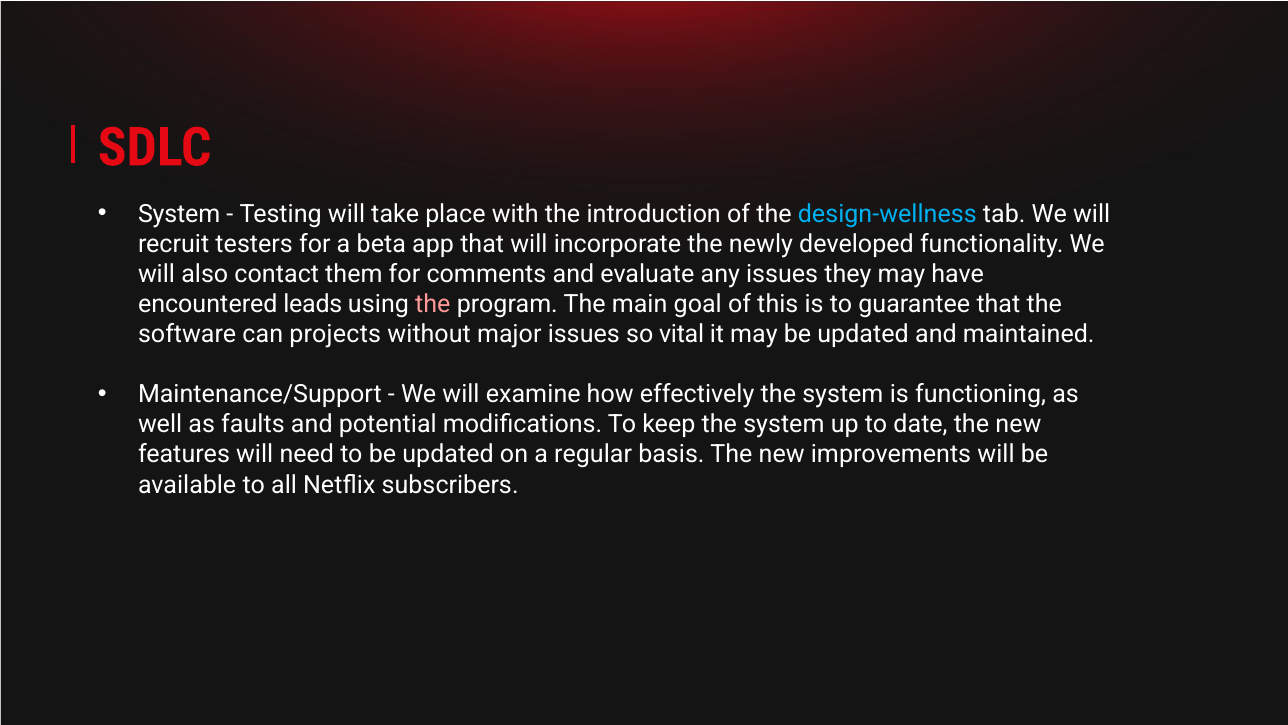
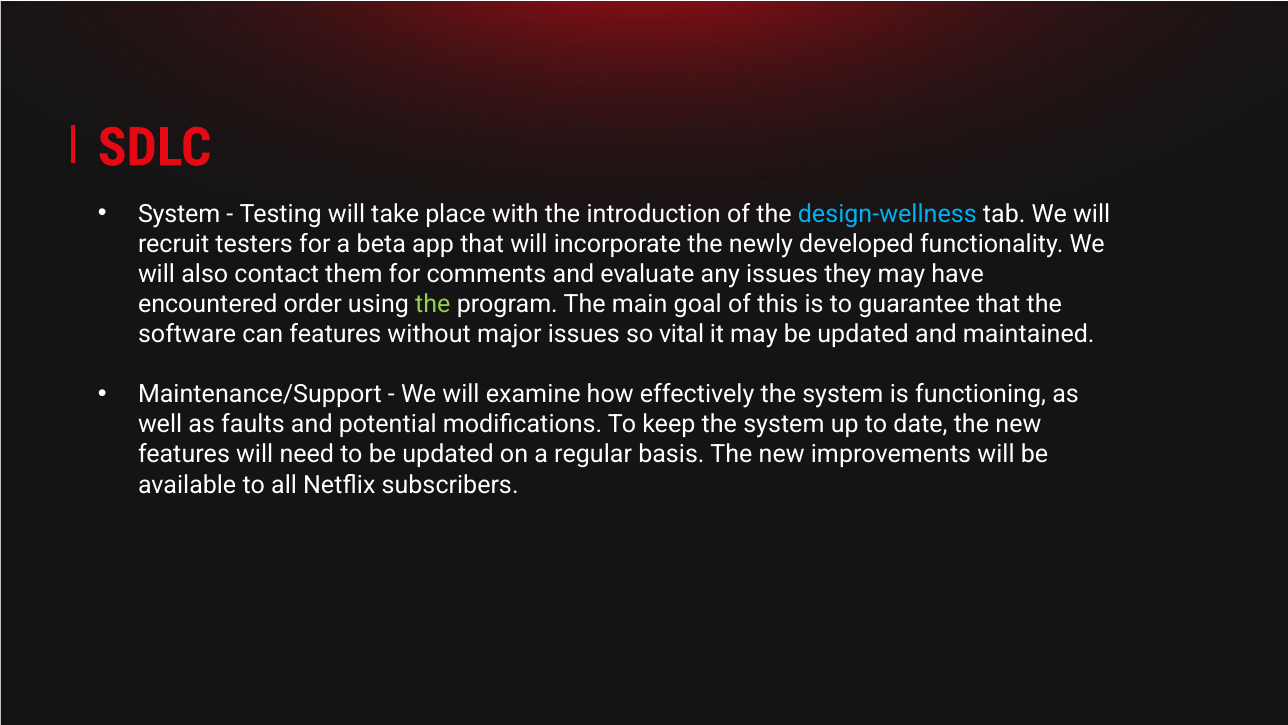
leads: leads -> order (313, 304)
the colour: pink -> light green (433, 304)
can projects: projects -> features (335, 334)
